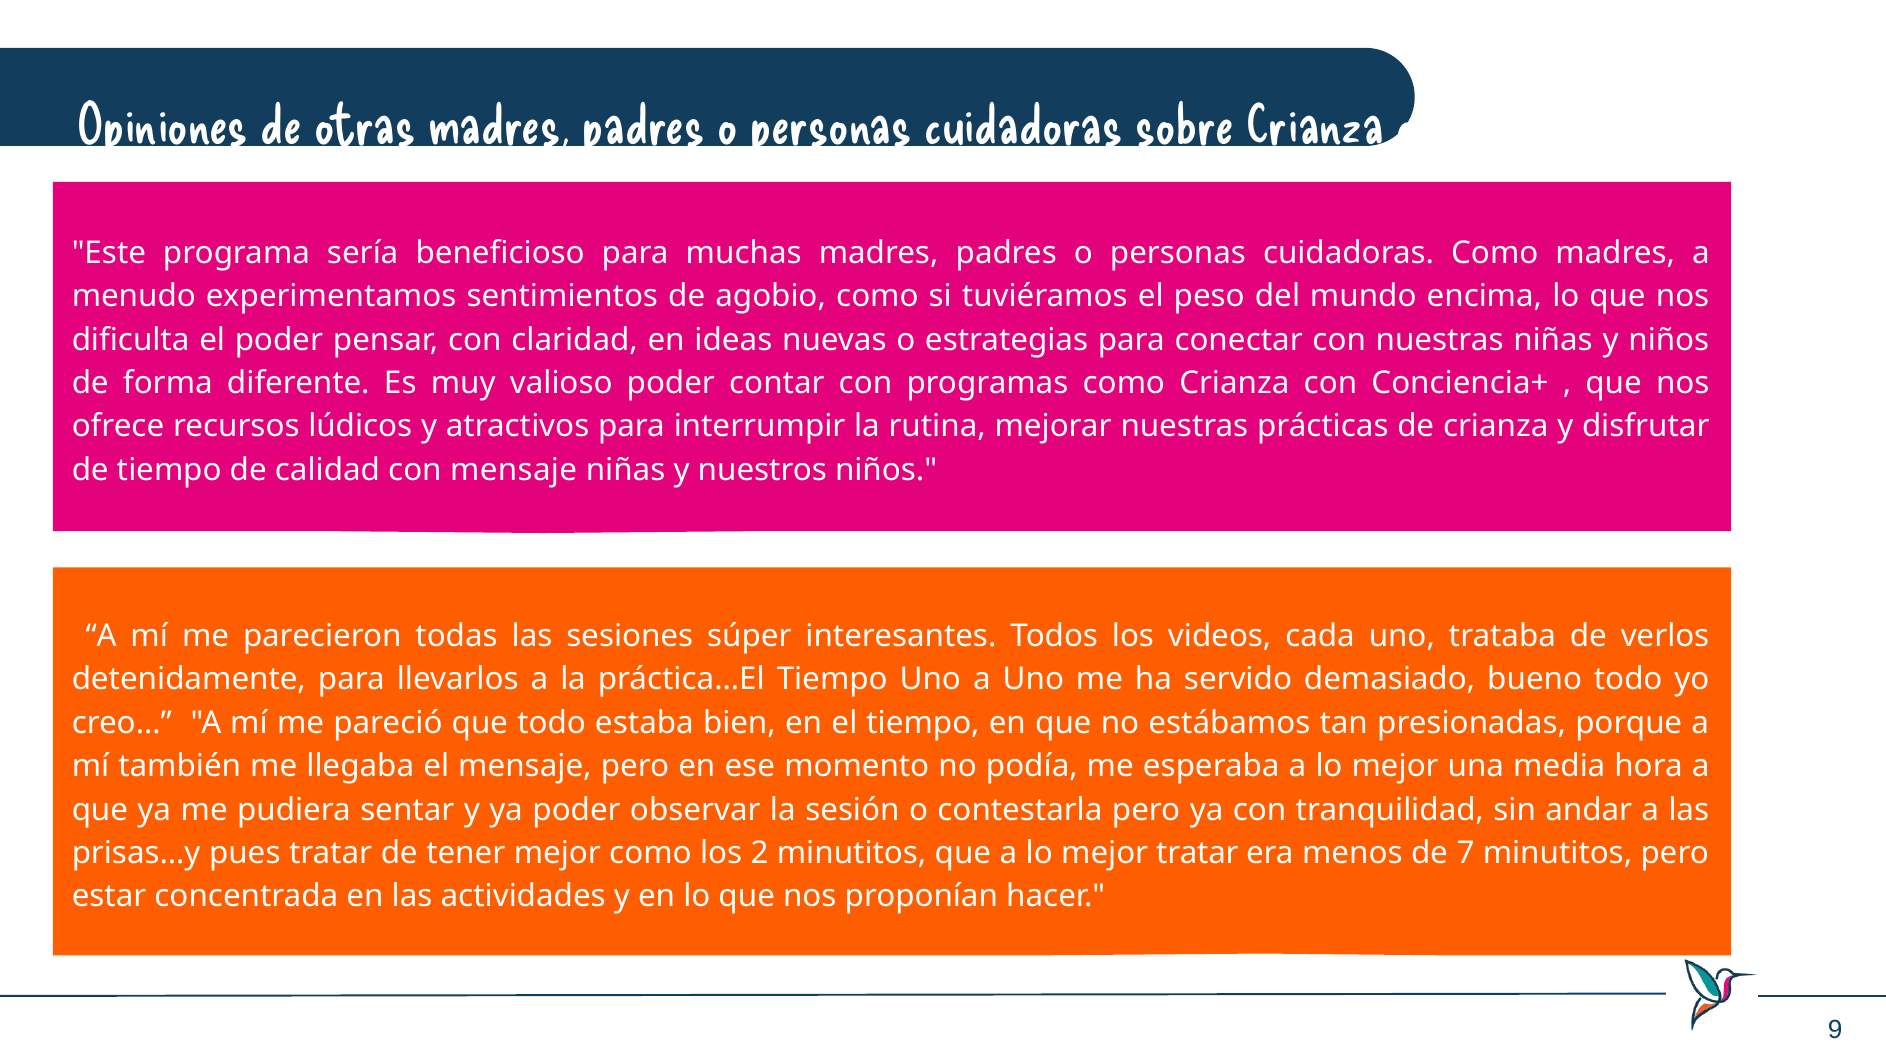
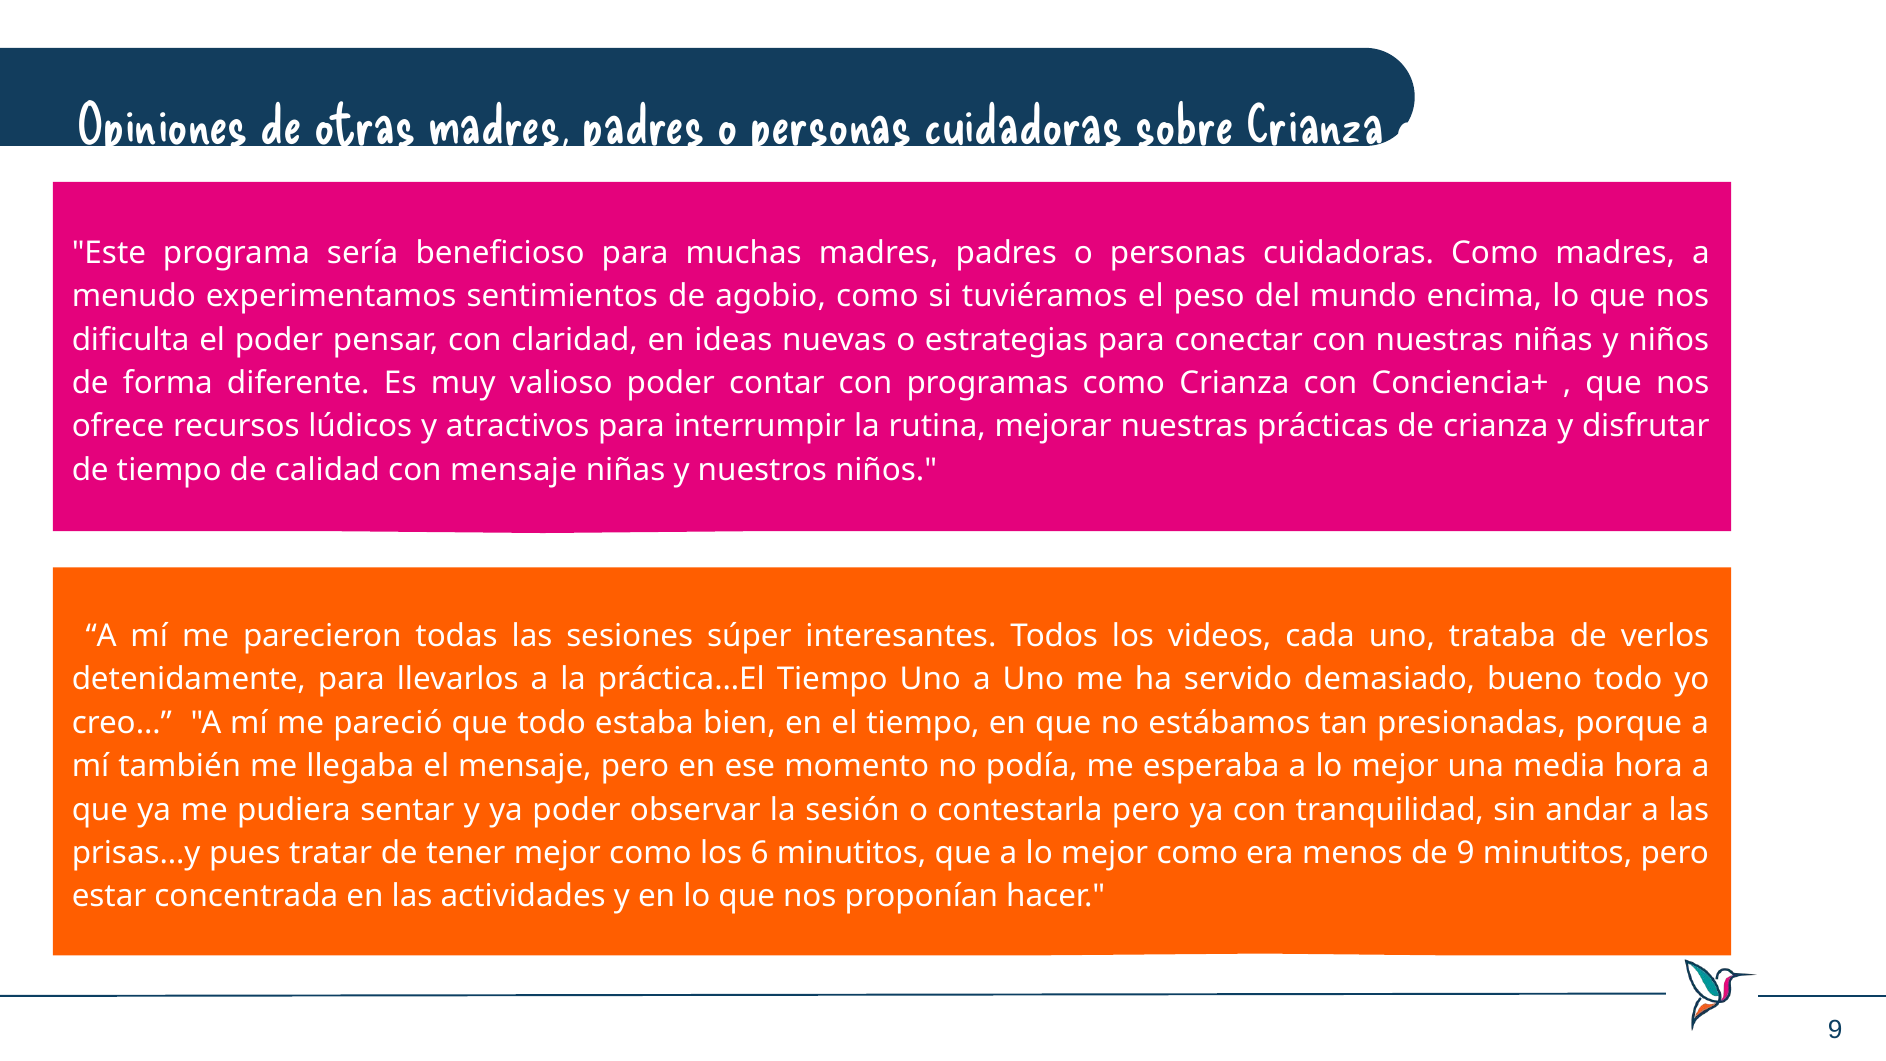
2: 2 -> 6 (760, 853)
lo mejor tratar: tratar -> como (1197, 853)
de 7: 7 -> 9 (1466, 853)
